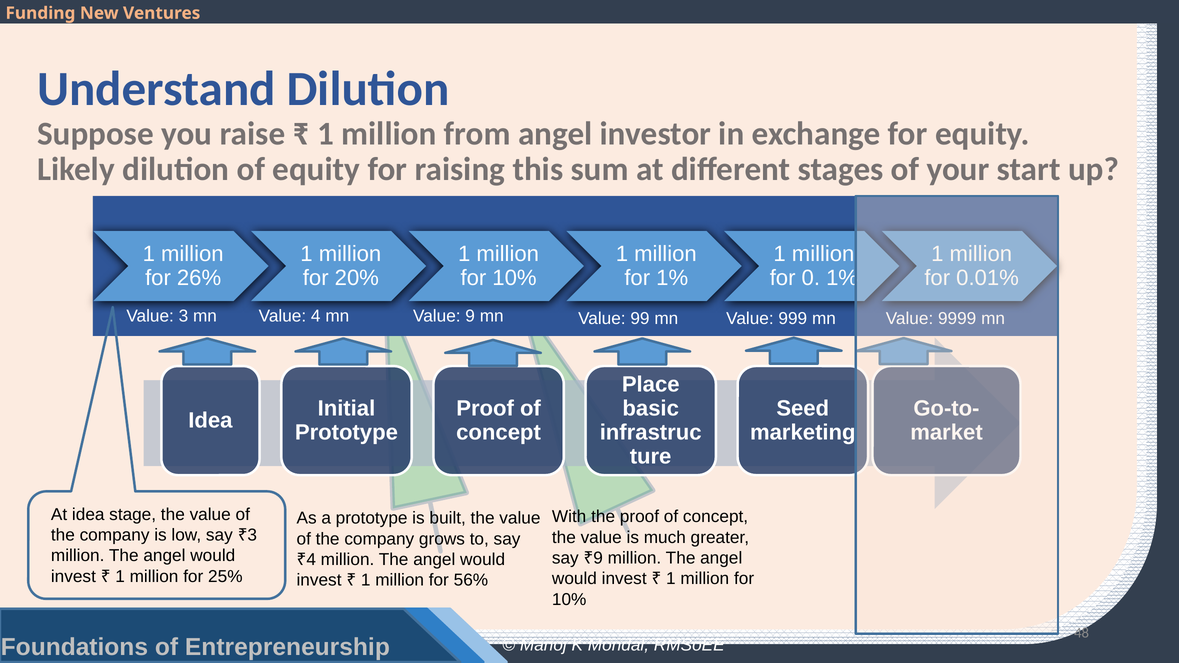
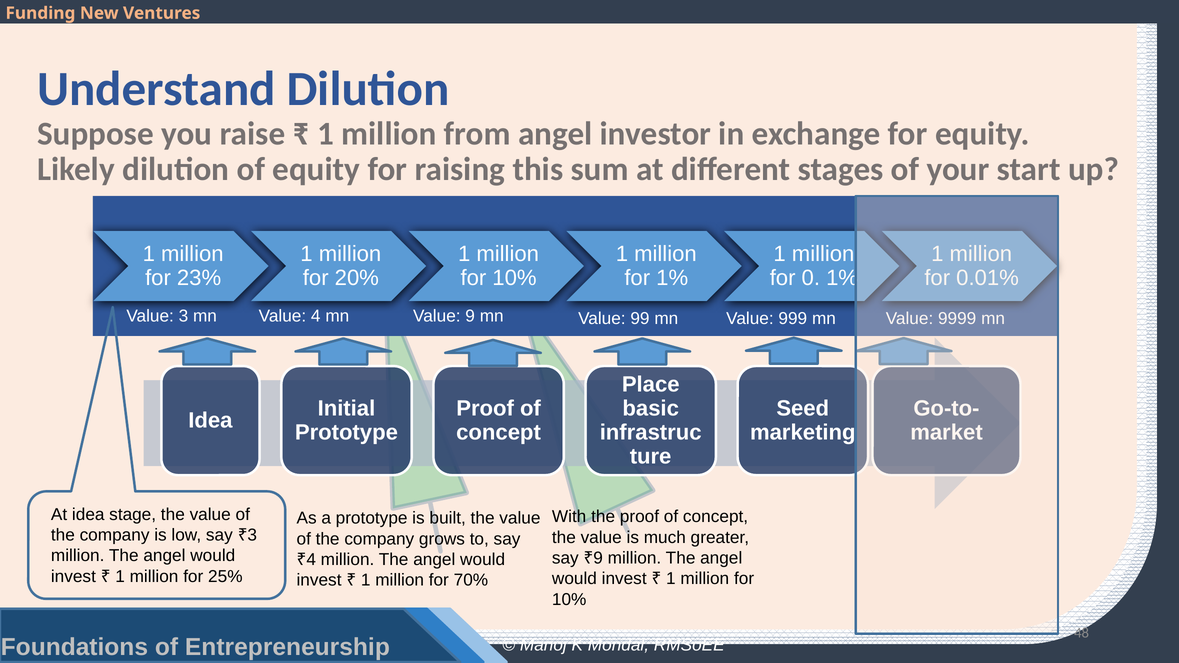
26%: 26% -> 23% (199, 278)
56%: 56% -> 70% (471, 580)
